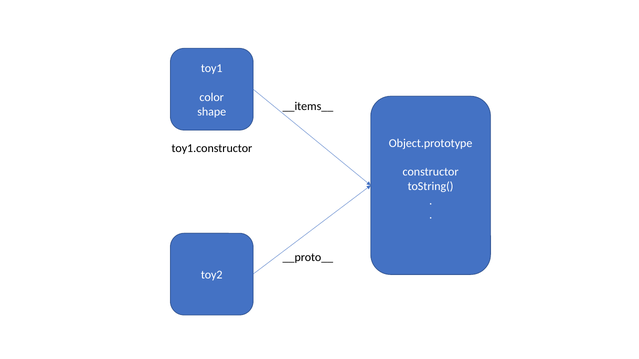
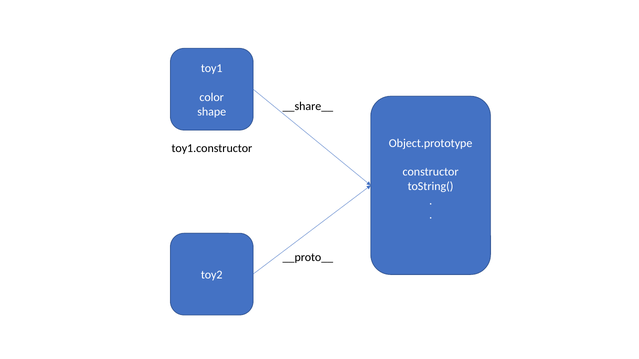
__items__: __items__ -> __share__ (308, 107)
